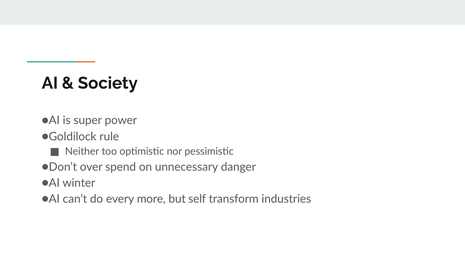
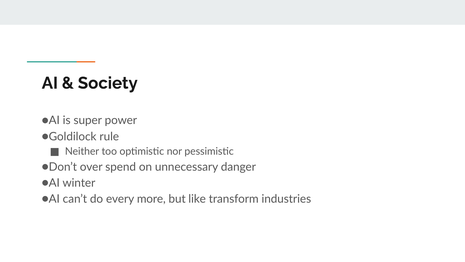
self: self -> like (197, 199)
